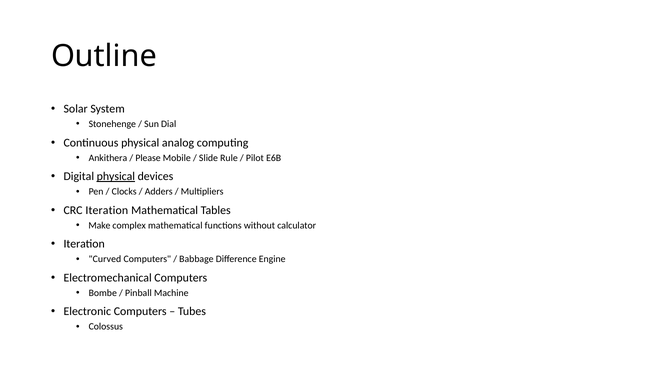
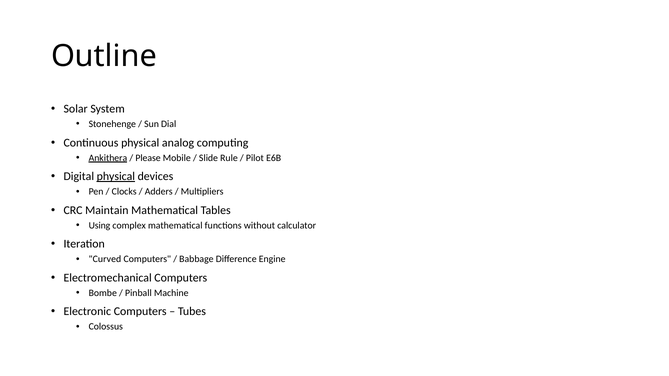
Ankithera underline: none -> present (108, 158)
CRC Iteration: Iteration -> Maintain (107, 210)
Make: Make -> Using (99, 226)
